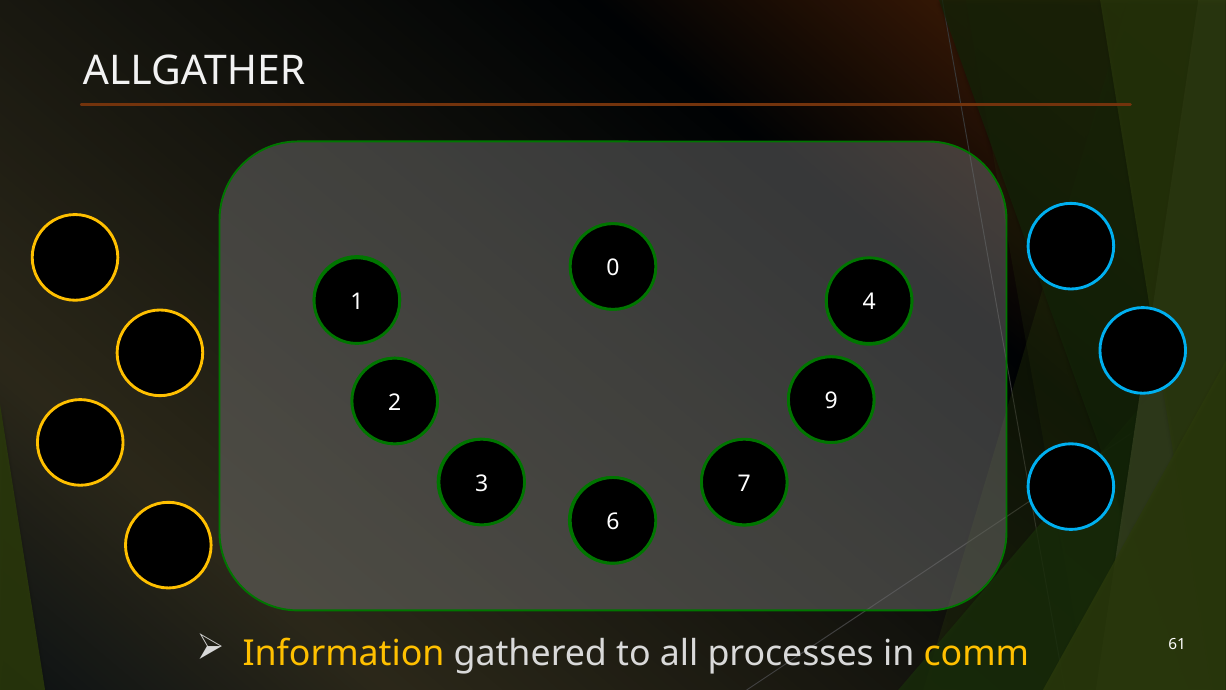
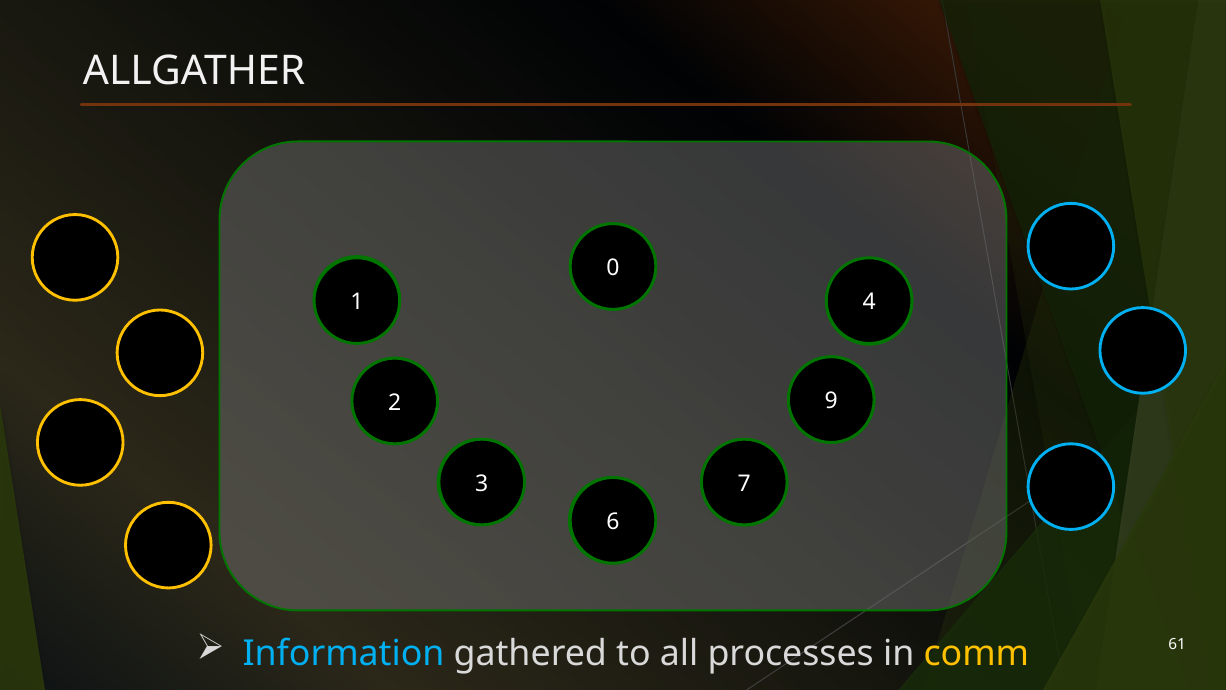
Information colour: yellow -> light blue (344, 653)
